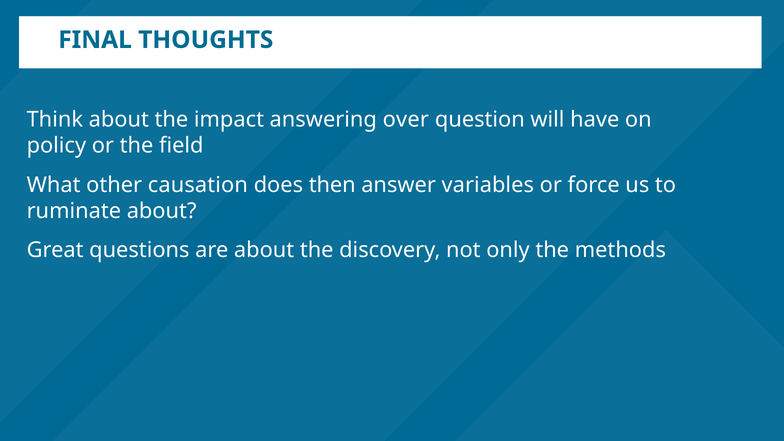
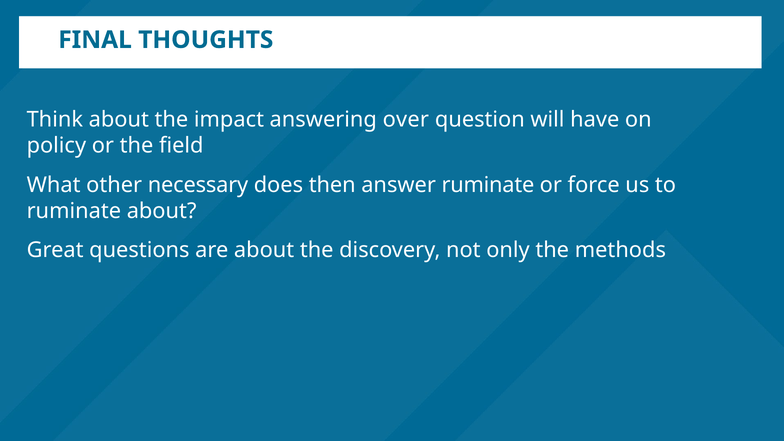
causation: causation -> necessary (198, 185)
answer variables: variables -> ruminate (488, 185)
